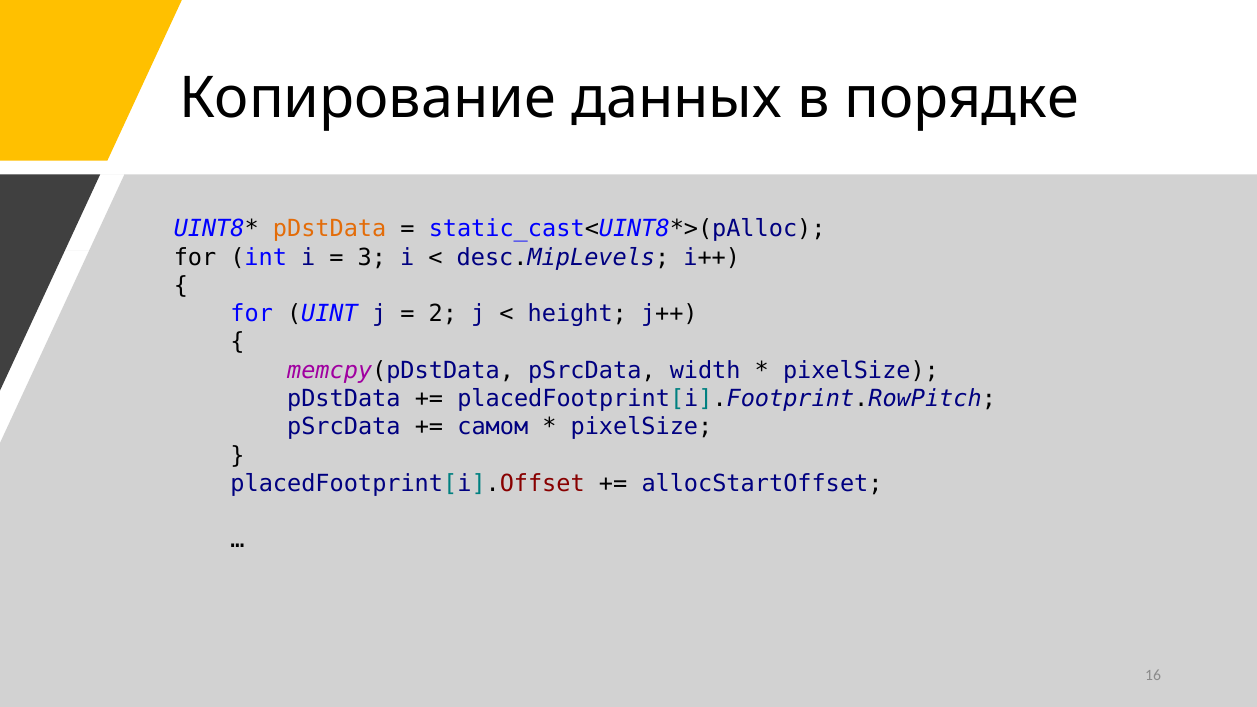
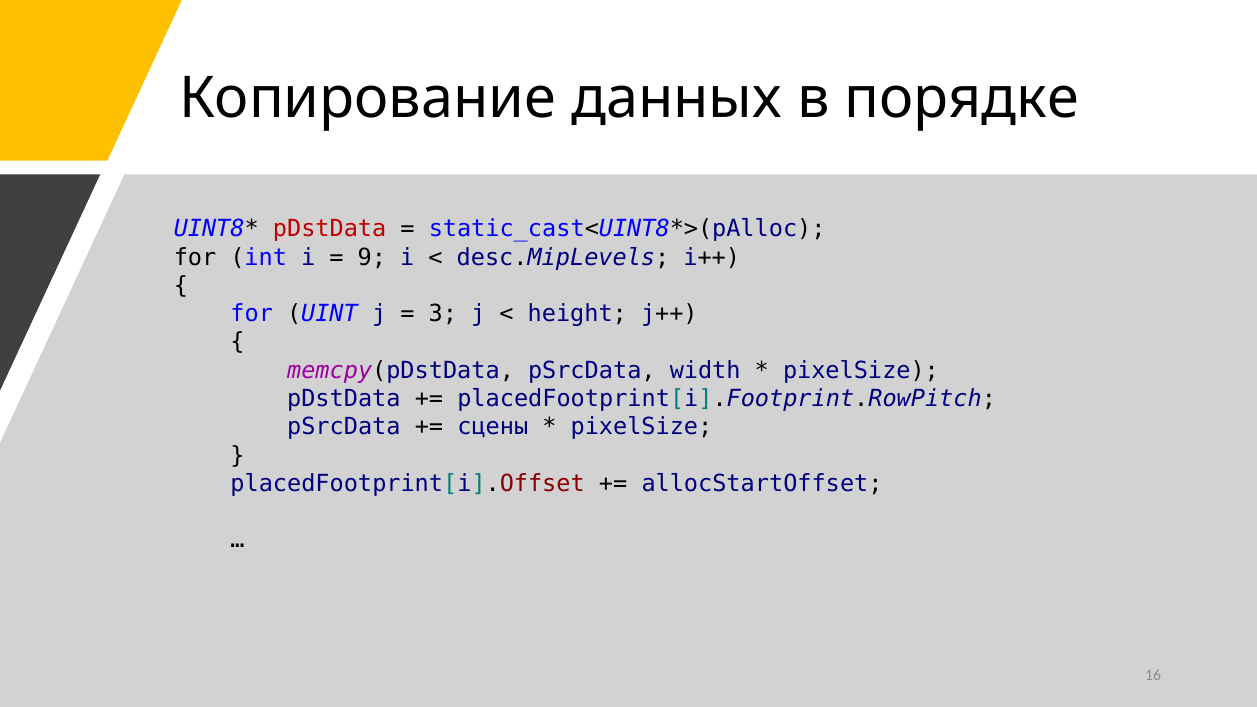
pDstData colour: orange -> red (330, 229)
3: 3 -> 9 (372, 257)
2: 2 -> 3 (443, 314)
самом: самом -> сцены (493, 427)
